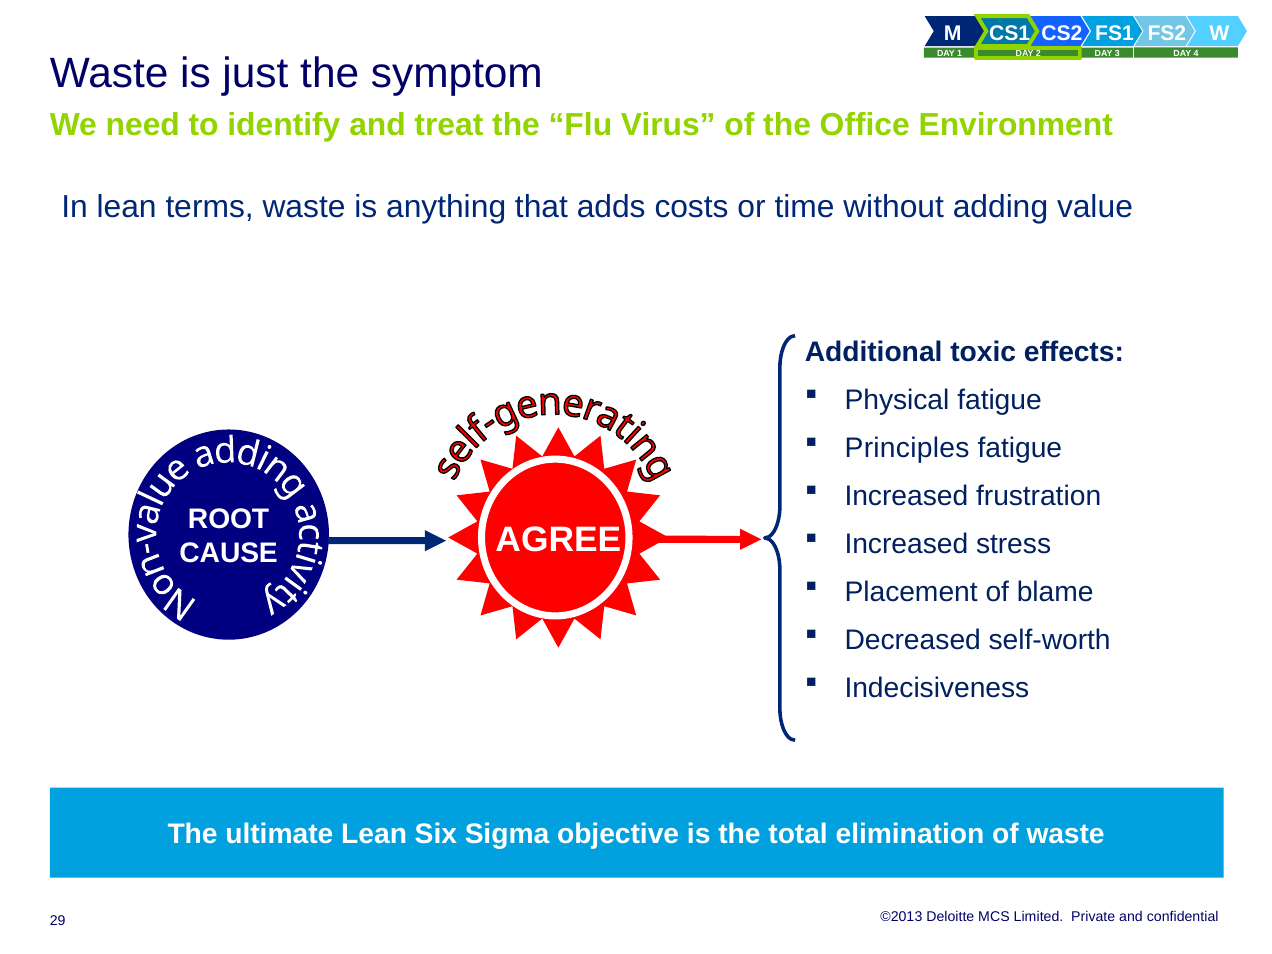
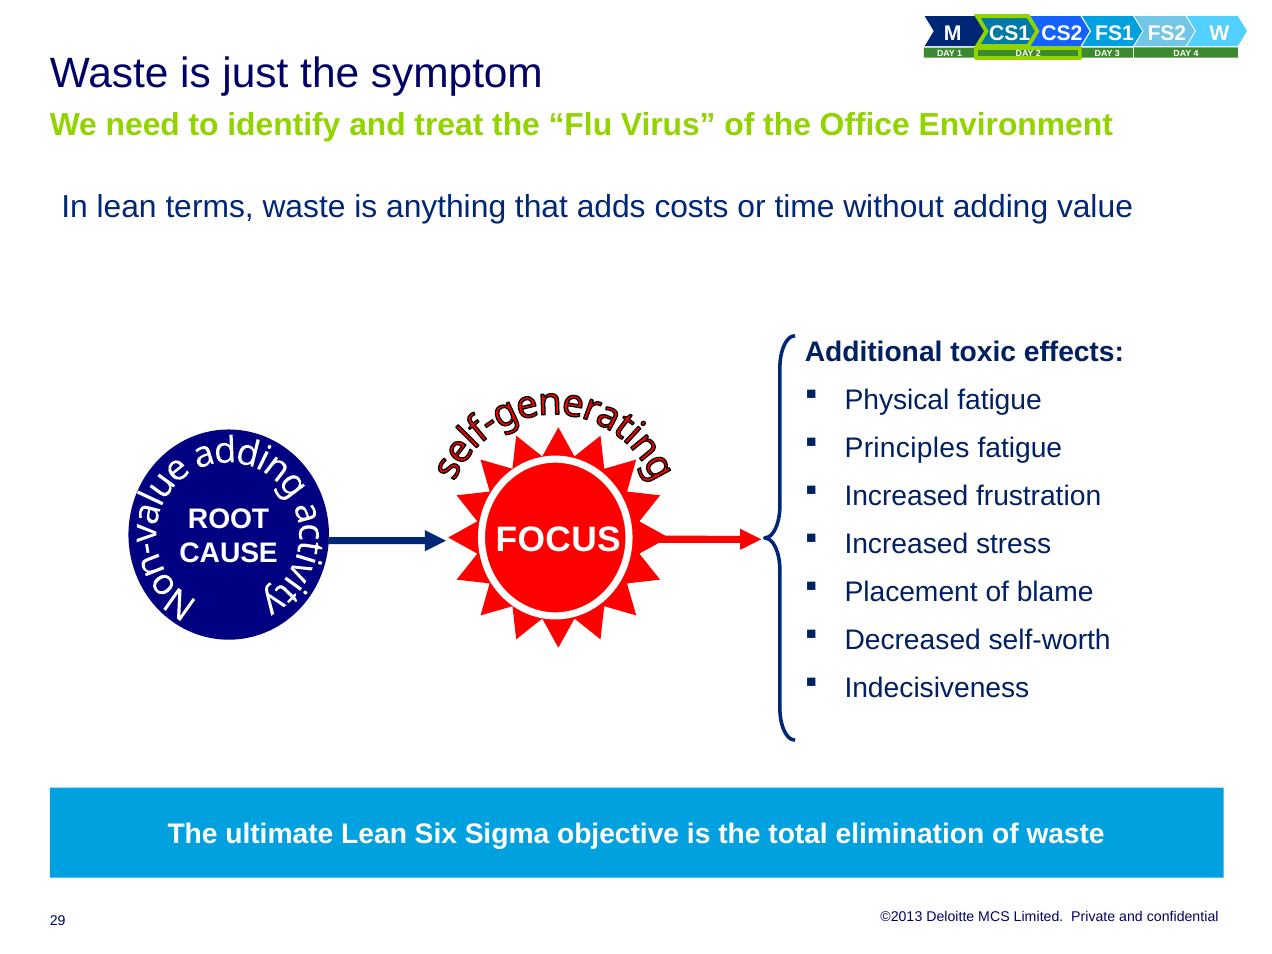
AGREE: AGREE -> FOCUS (558, 540)
